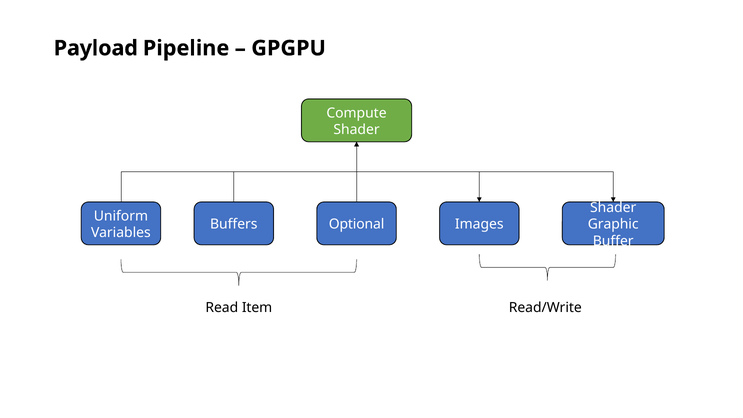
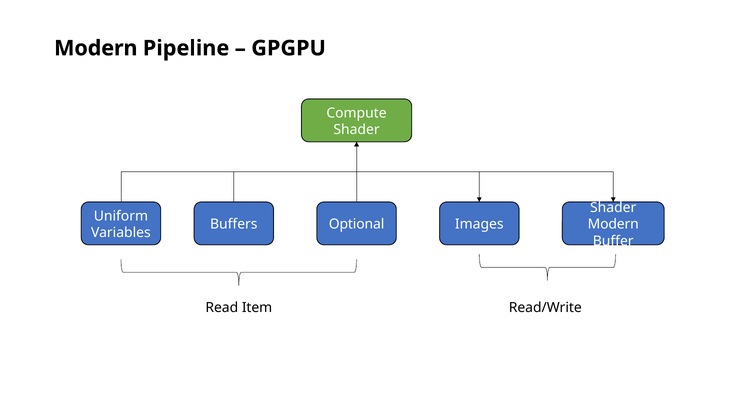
Payload: Payload -> Modern (96, 48)
Graphic: Graphic -> Modern (613, 224)
